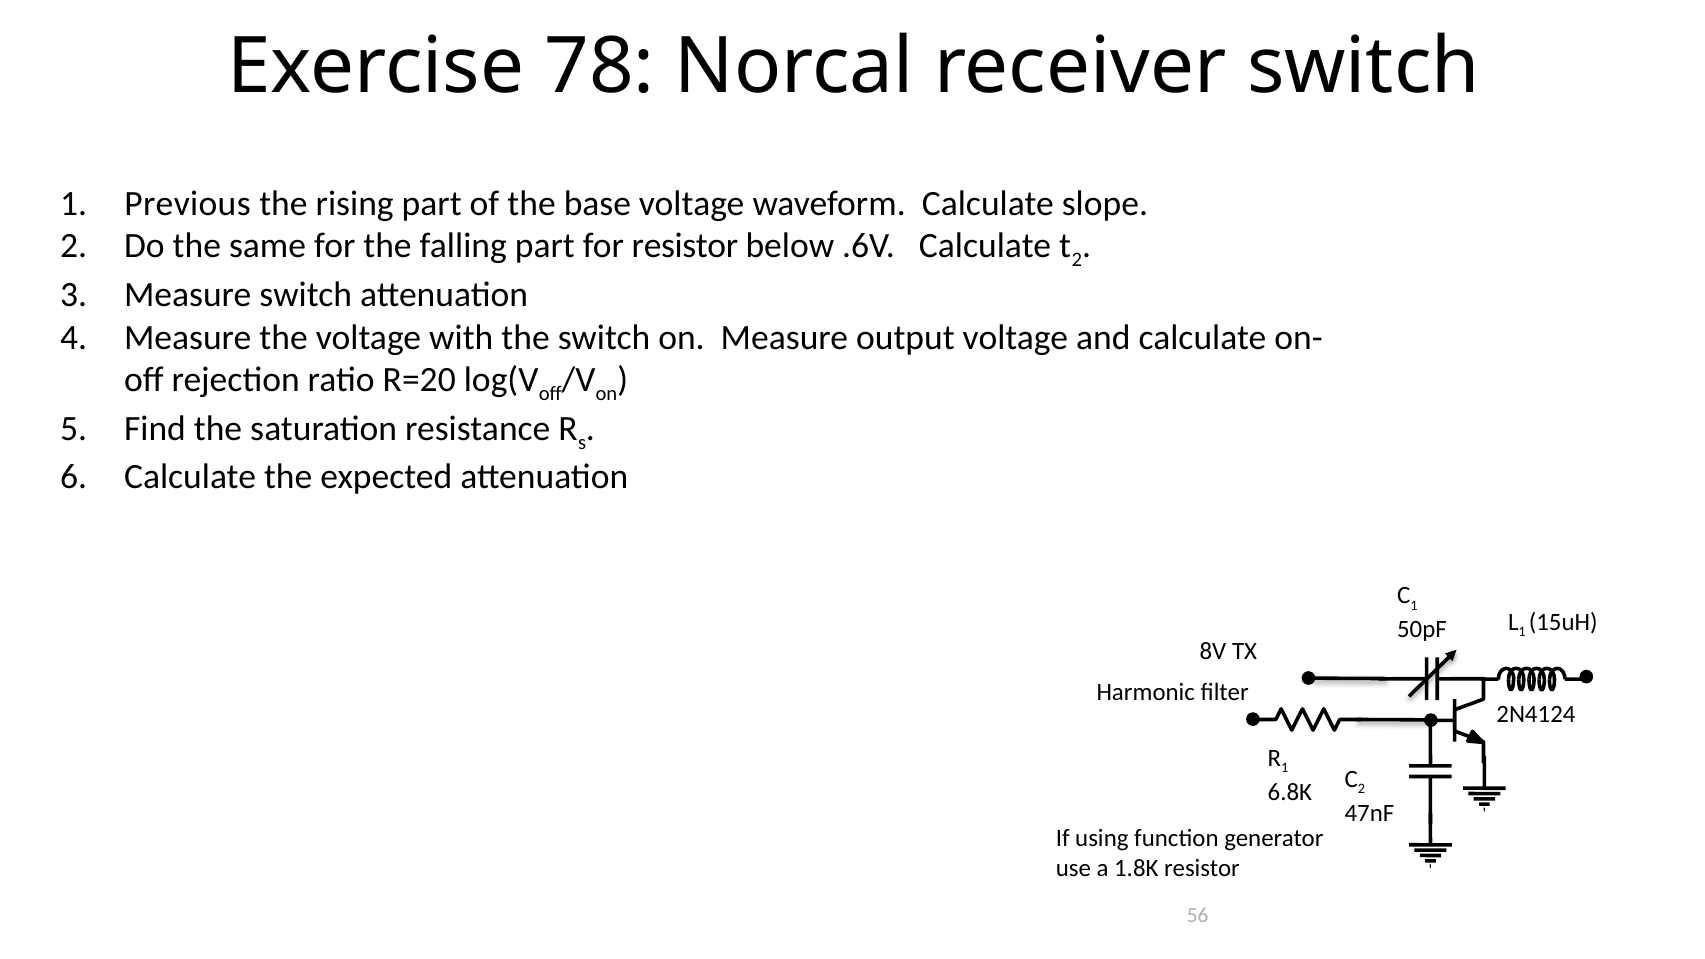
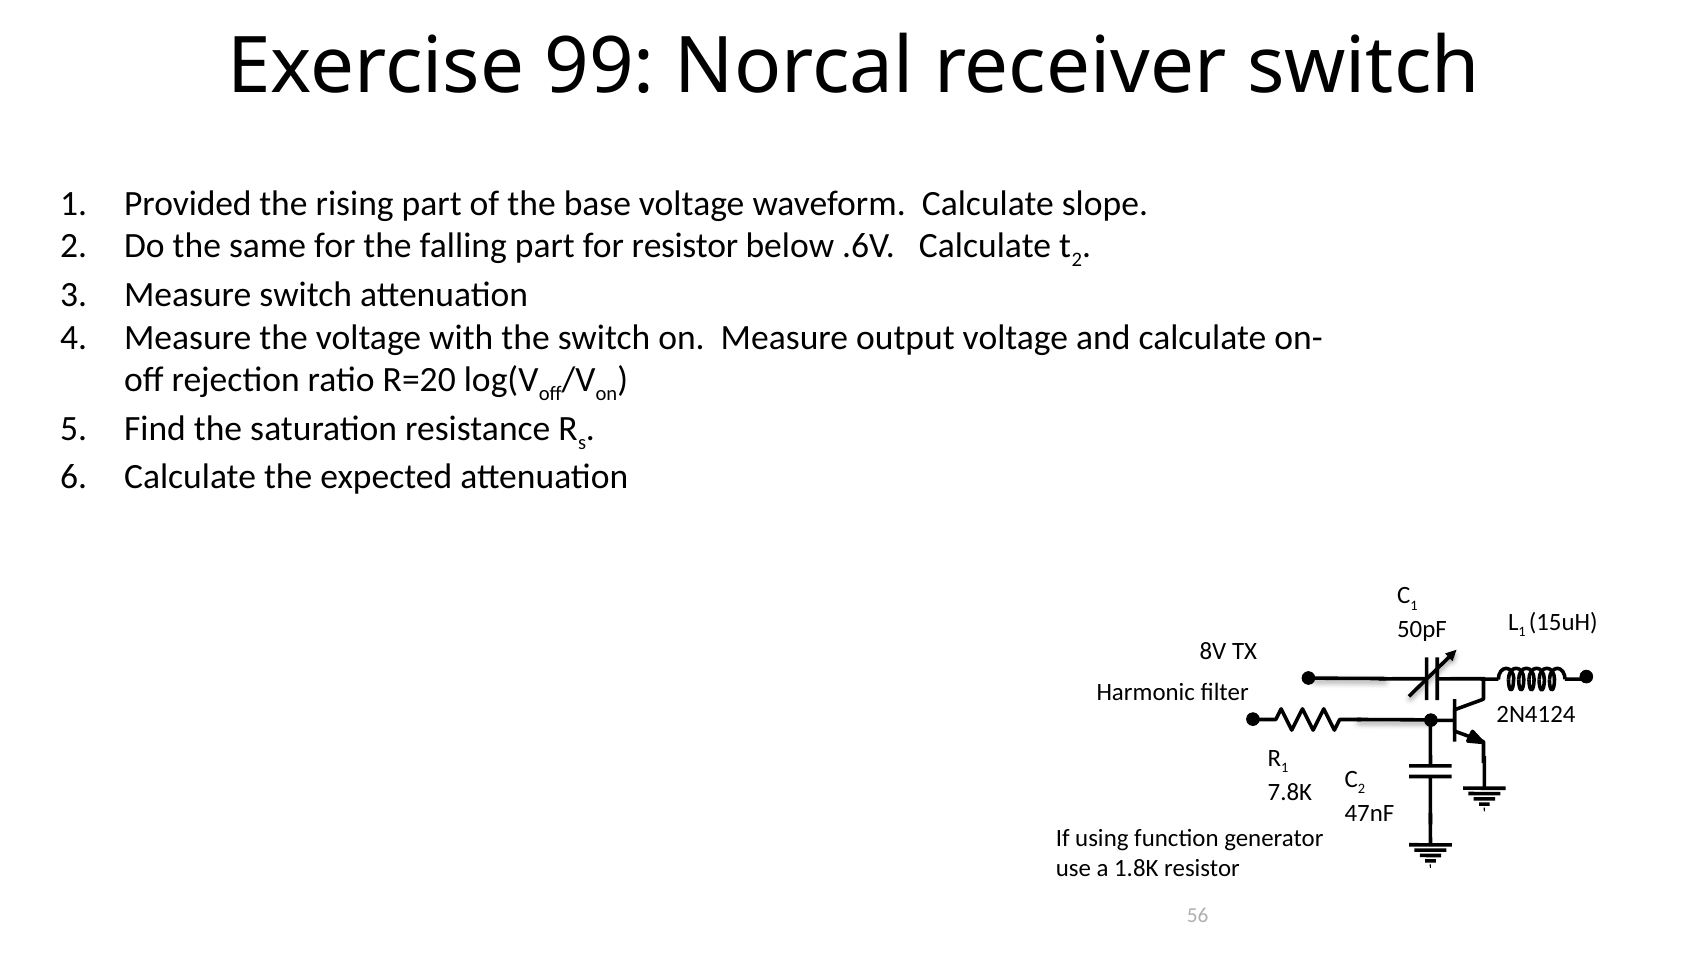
78: 78 -> 99 (600, 67)
Previous: Previous -> Provided (188, 204)
6.8K: 6.8K -> 7.8K (1290, 792)
